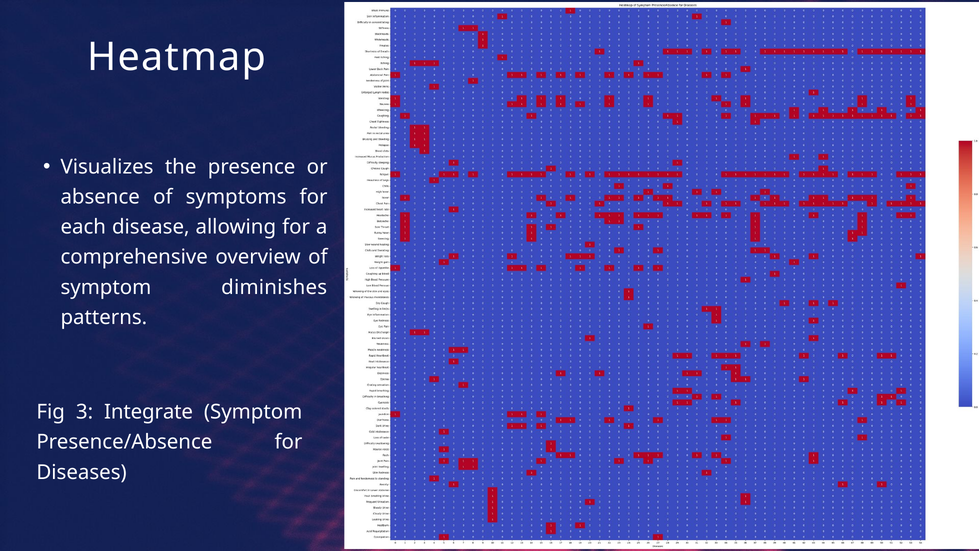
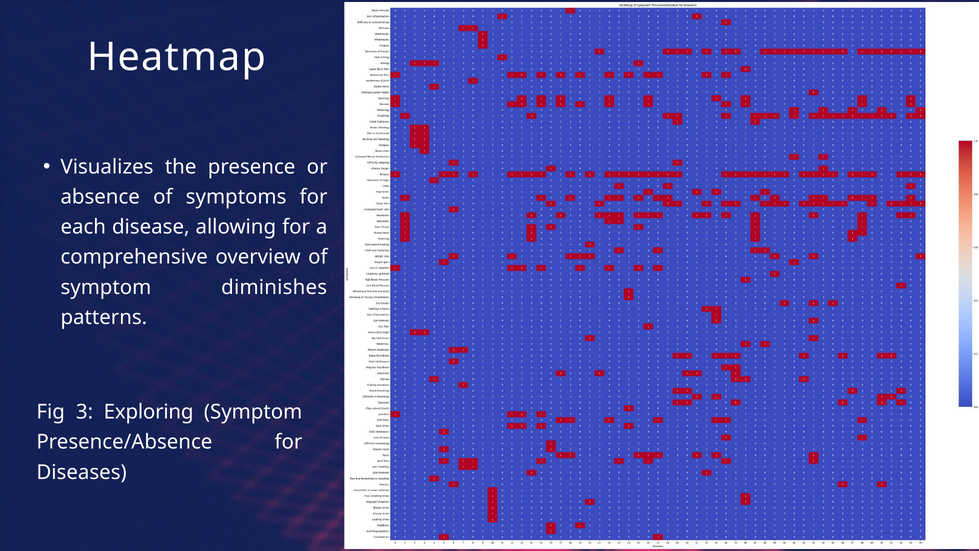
Integrate: Integrate -> Exploring (149, 412)
